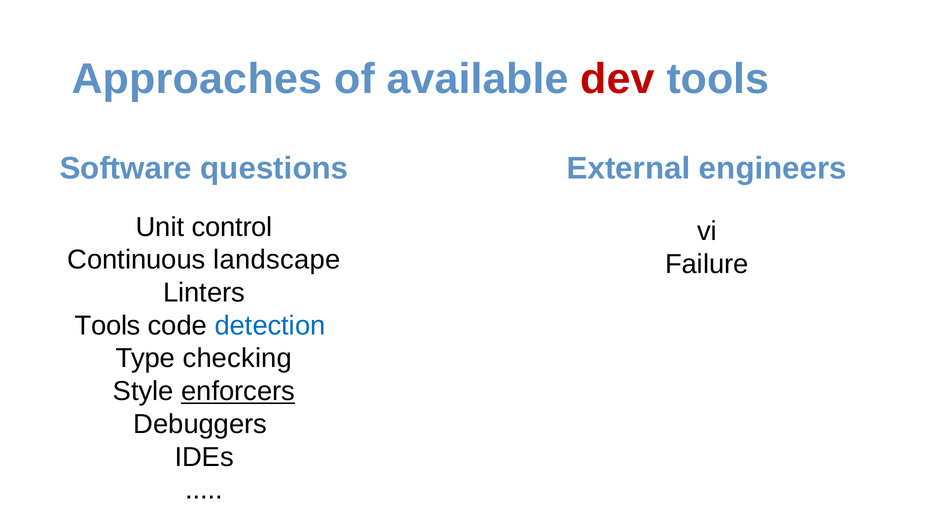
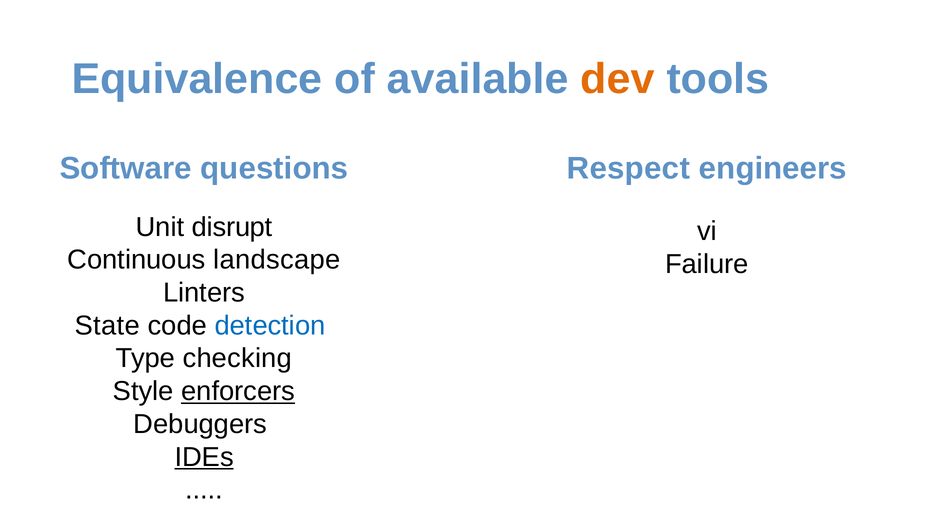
Approaches: Approaches -> Equivalence (197, 79)
dev colour: red -> orange (618, 79)
External: External -> Respect (628, 168)
control: control -> disrupt (232, 227)
Tools: Tools -> State (107, 326)
IDEs underline: none -> present (204, 457)
